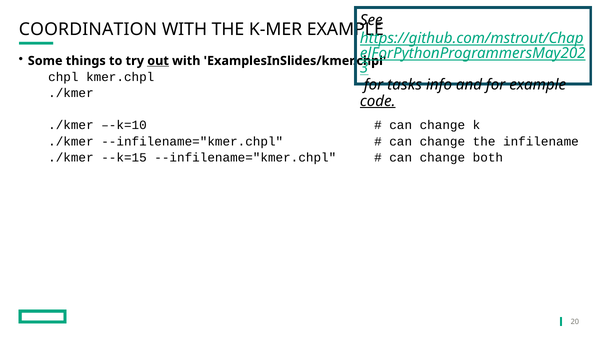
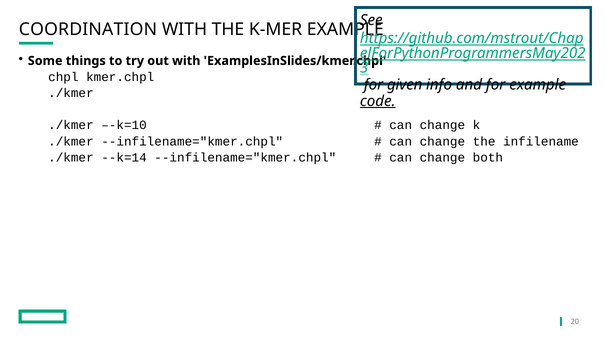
out underline: present -> none (158, 61)
tasks: tasks -> given (405, 85)
--k=15: --k=15 -> --k=14 (124, 158)
